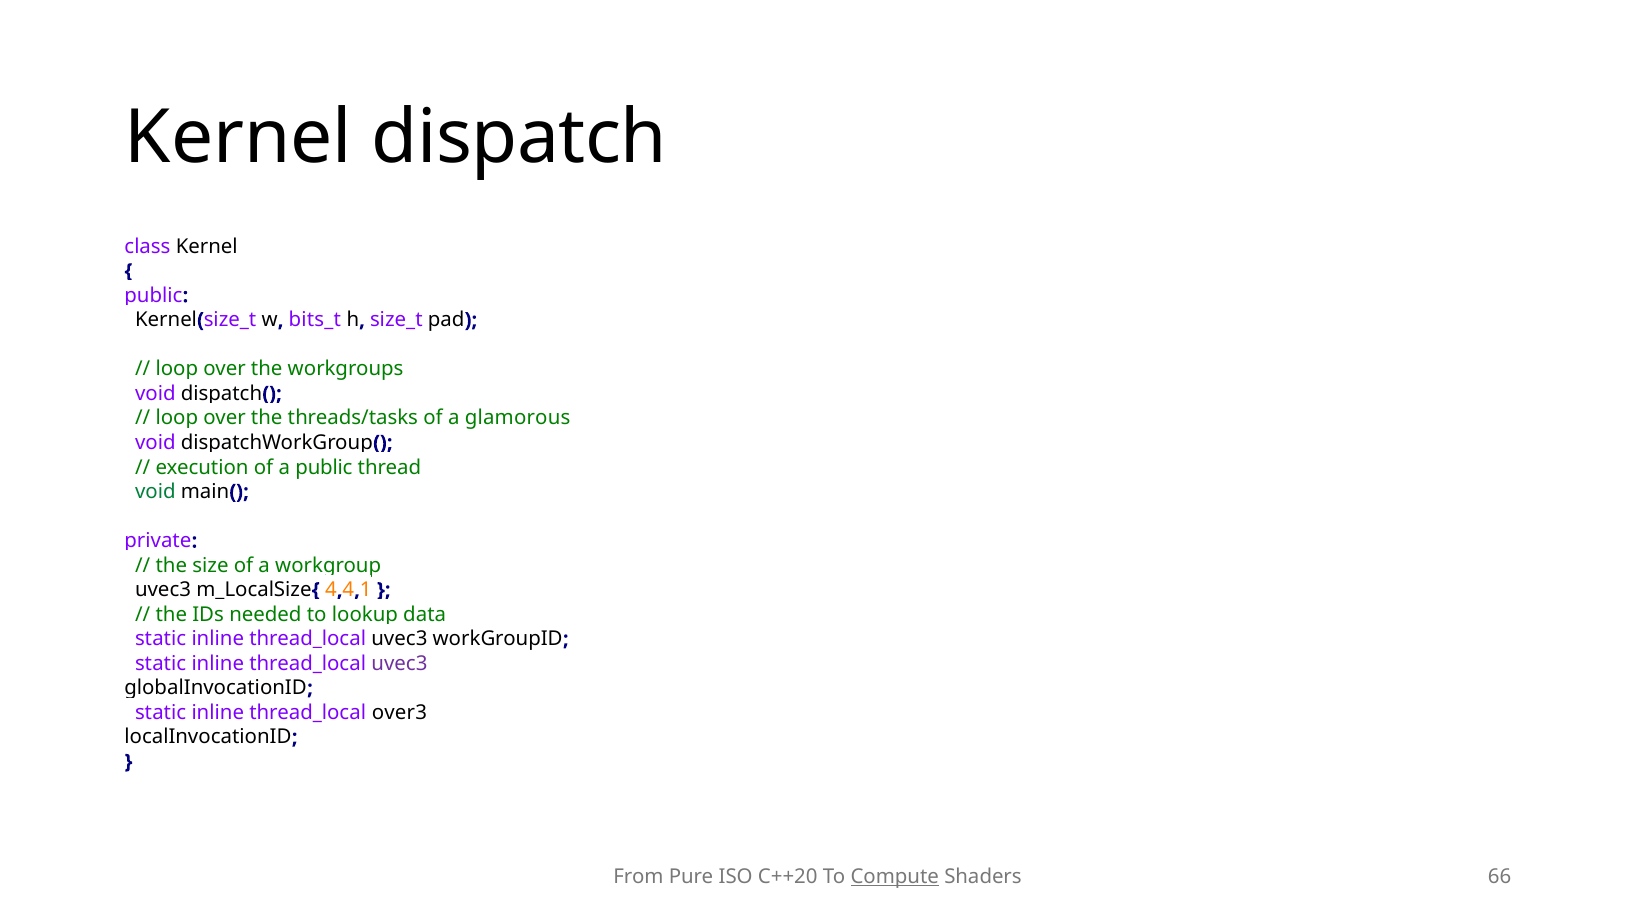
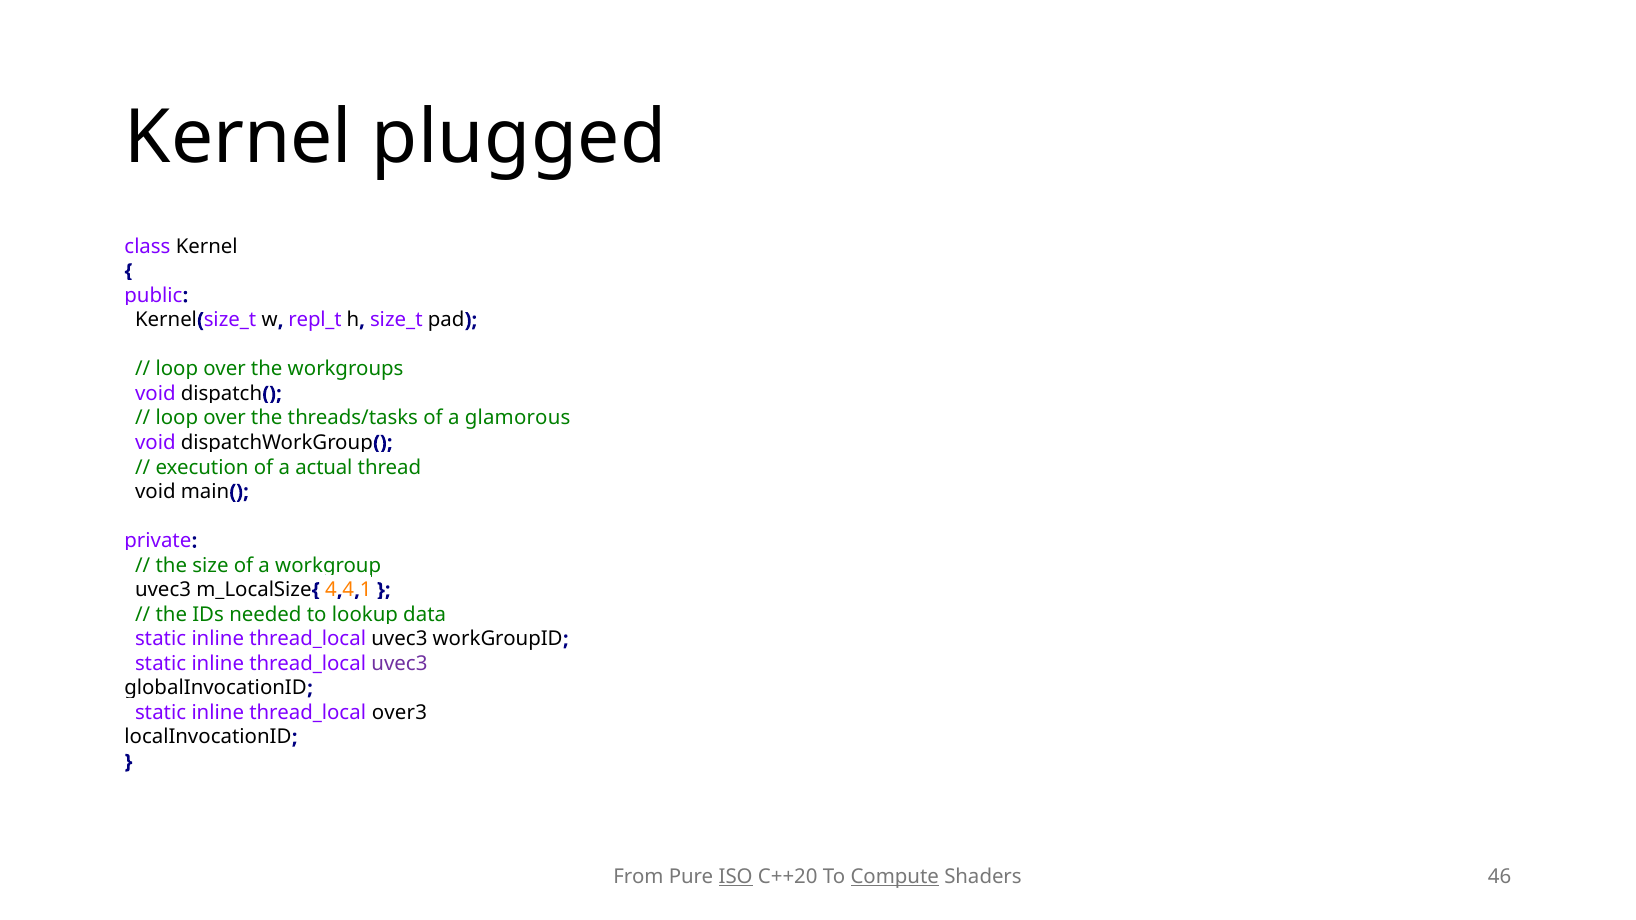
dispatch: dispatch -> plugged (519, 137)
bits_t: bits_t -> repl_t (315, 320)
a public: public -> actual (324, 467)
void colour: green -> black (155, 492)
ISO underline: none -> present (736, 877)
66: 66 -> 46 (1500, 877)
